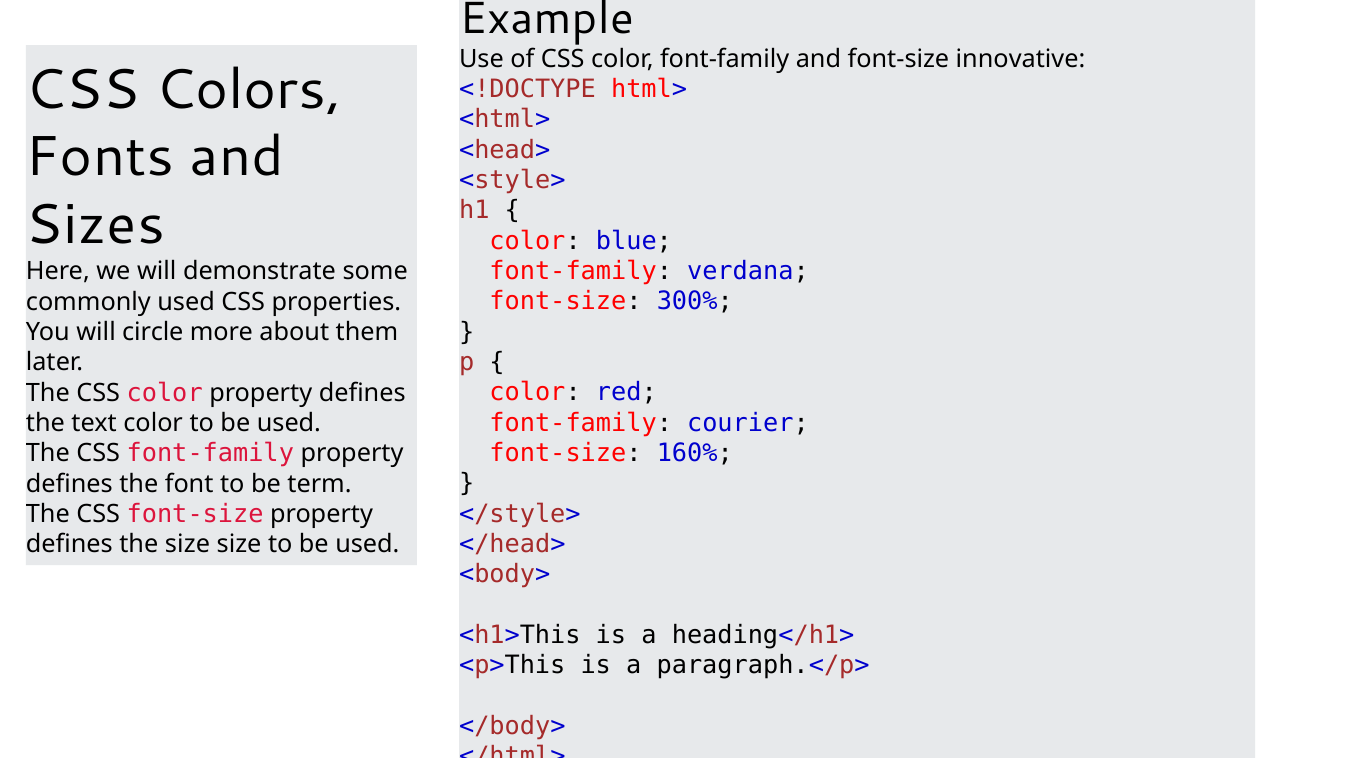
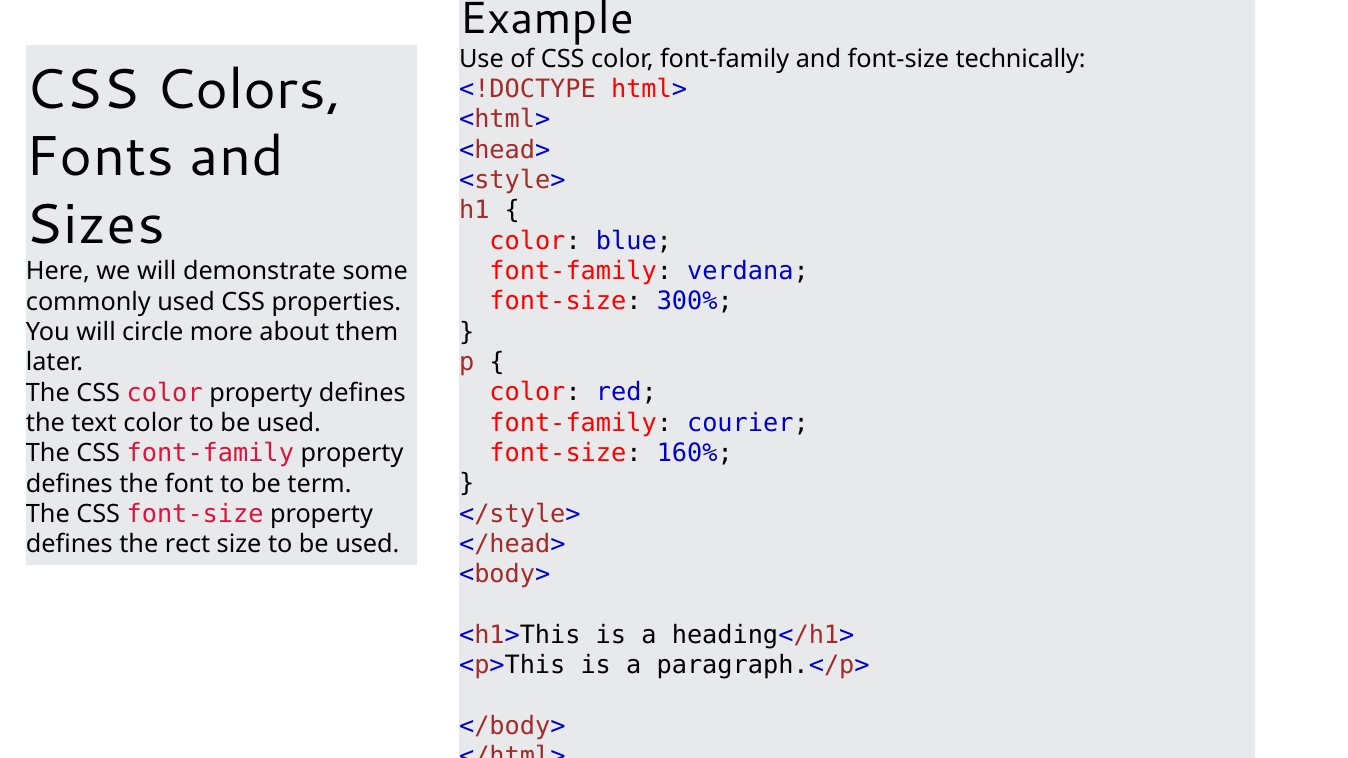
innovative: innovative -> technically (1021, 59)
the size: size -> rect (188, 545)
